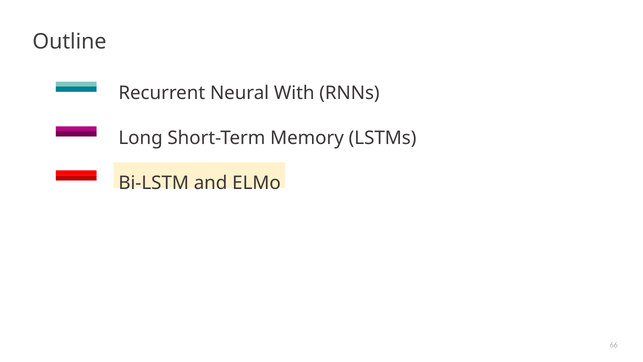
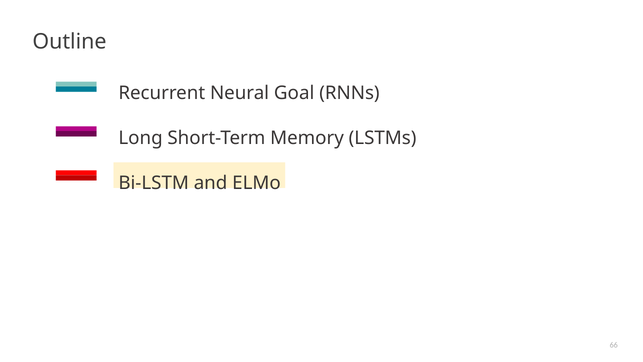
With: With -> Goal (294, 93)
